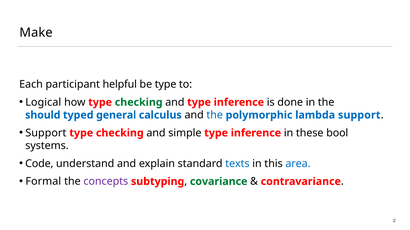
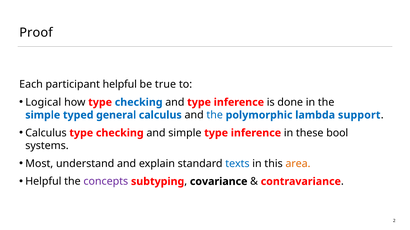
Make: Make -> Proof (36, 33)
be type: type -> true (165, 85)
checking colour: green -> blue (139, 103)
should: should -> simple (43, 115)
Support: Support -> Calculus (46, 133)
Code: Code -> Most (39, 164)
area colour: blue -> orange (298, 164)
Formal: Formal -> Helpful (43, 182)
covariance colour: green -> black (219, 182)
